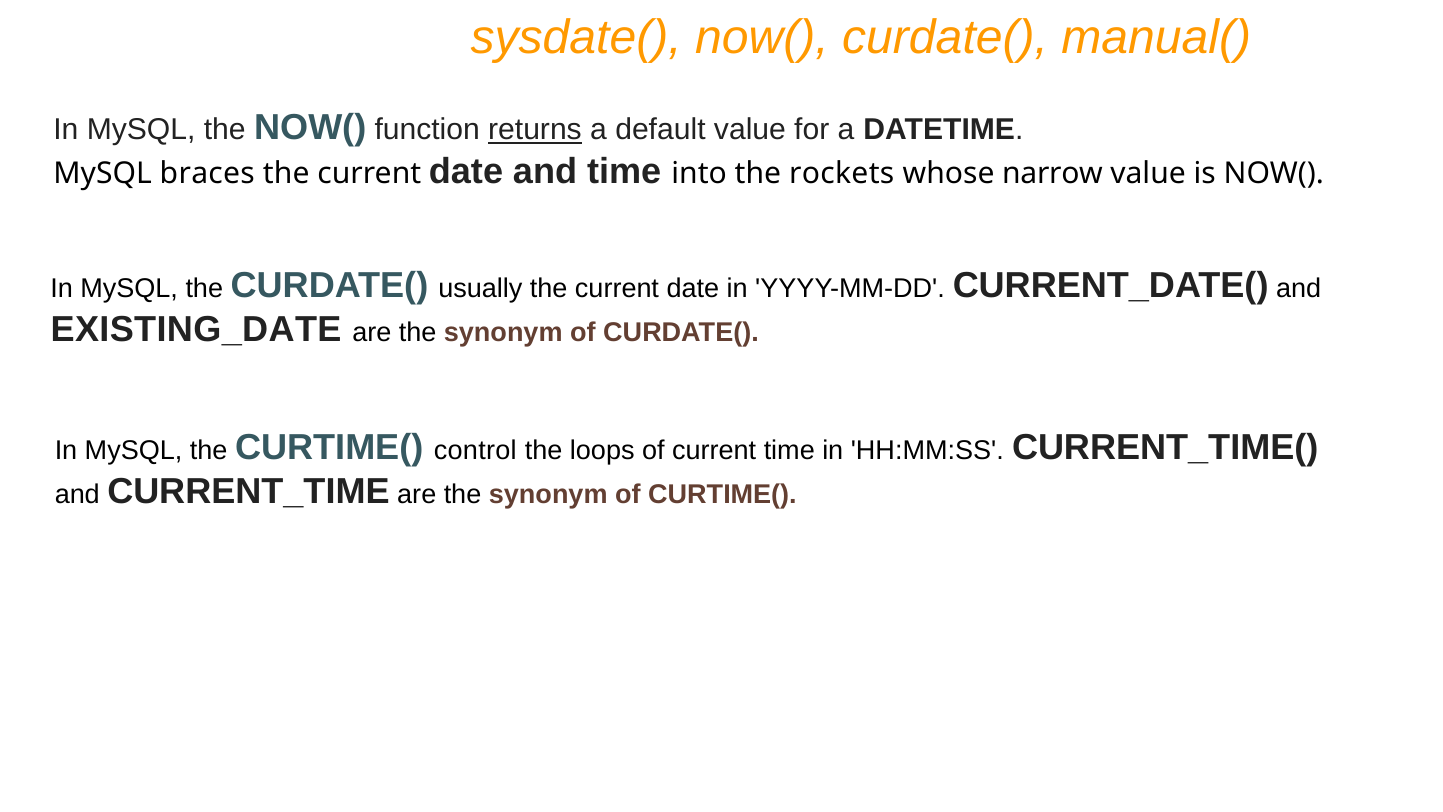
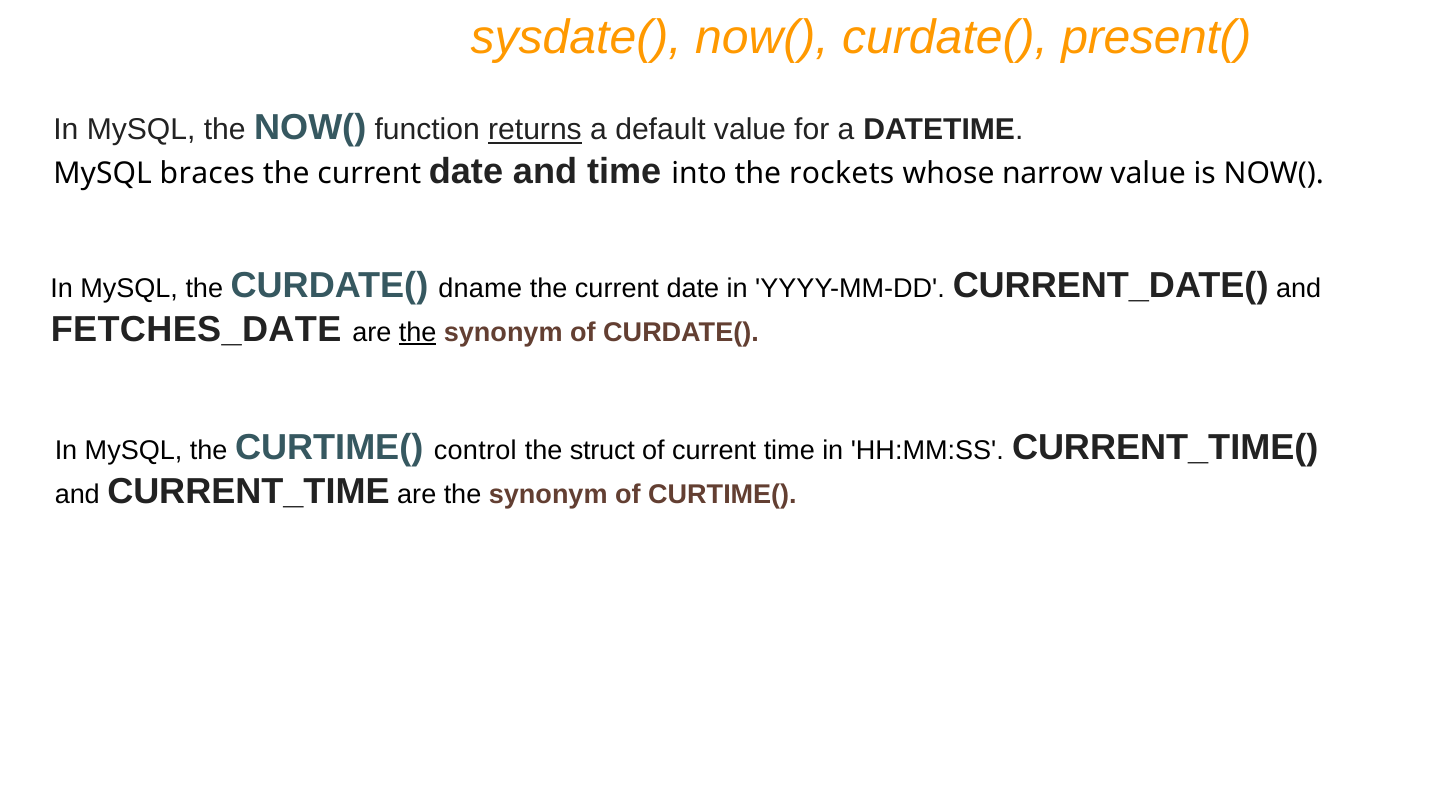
manual(: manual( -> present( (1156, 38)
usually: usually -> dname (480, 289)
EXISTING_DATE: EXISTING_DATE -> FETCHES_DATE (196, 329)
the underline: none -> present (418, 332)
loops: loops -> struct (602, 451)
